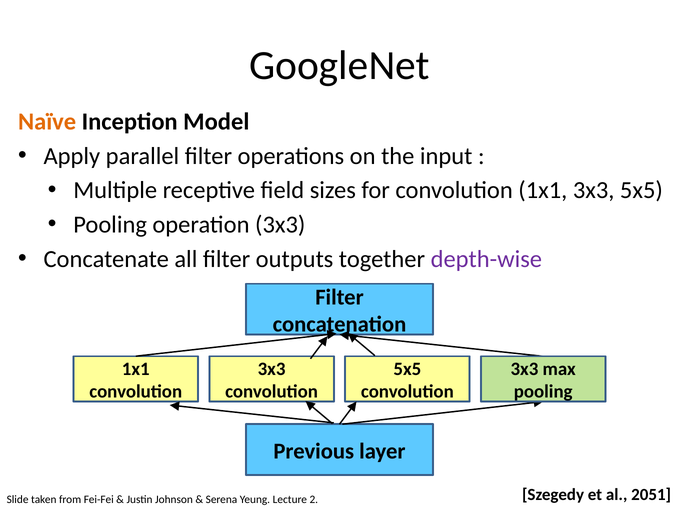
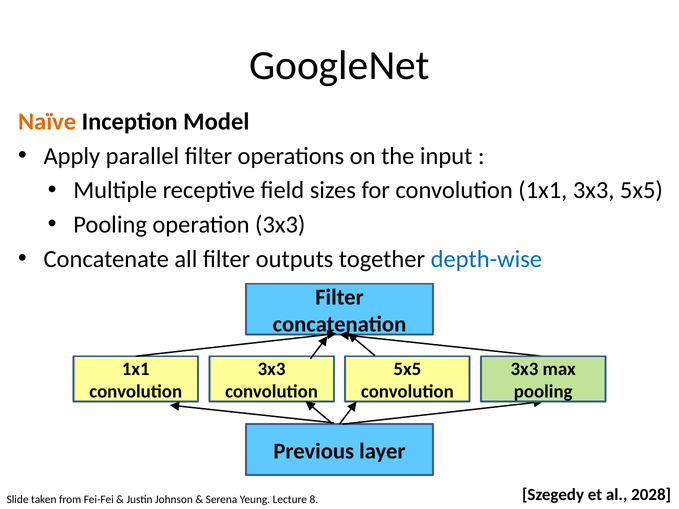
depth-wise colour: purple -> blue (486, 259)
2: 2 -> 8 (314, 500)
2051: 2051 -> 2028 (651, 495)
